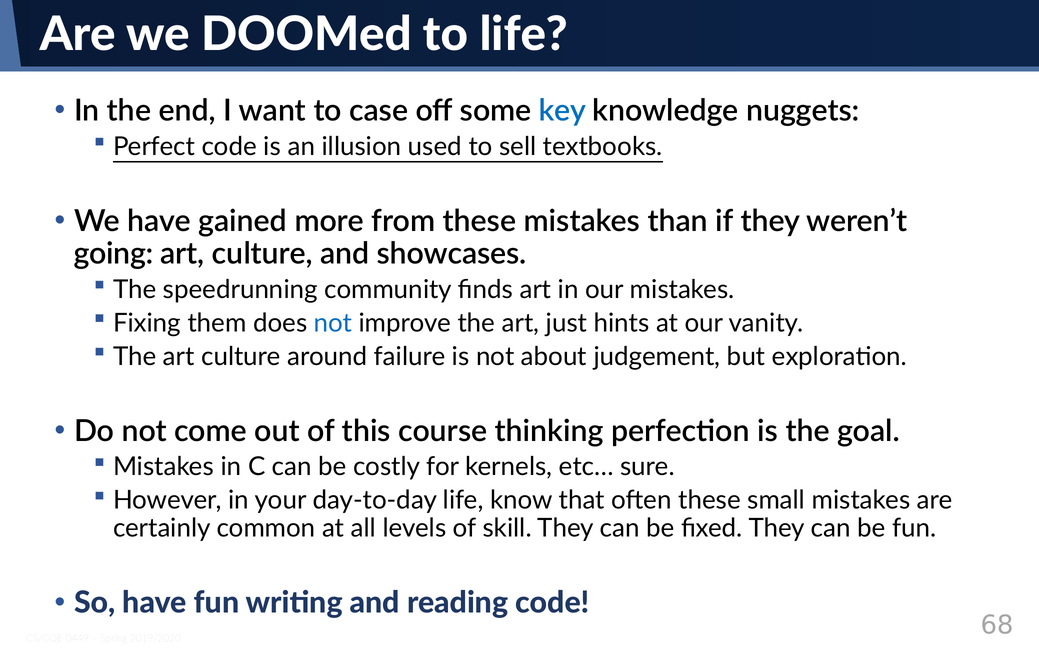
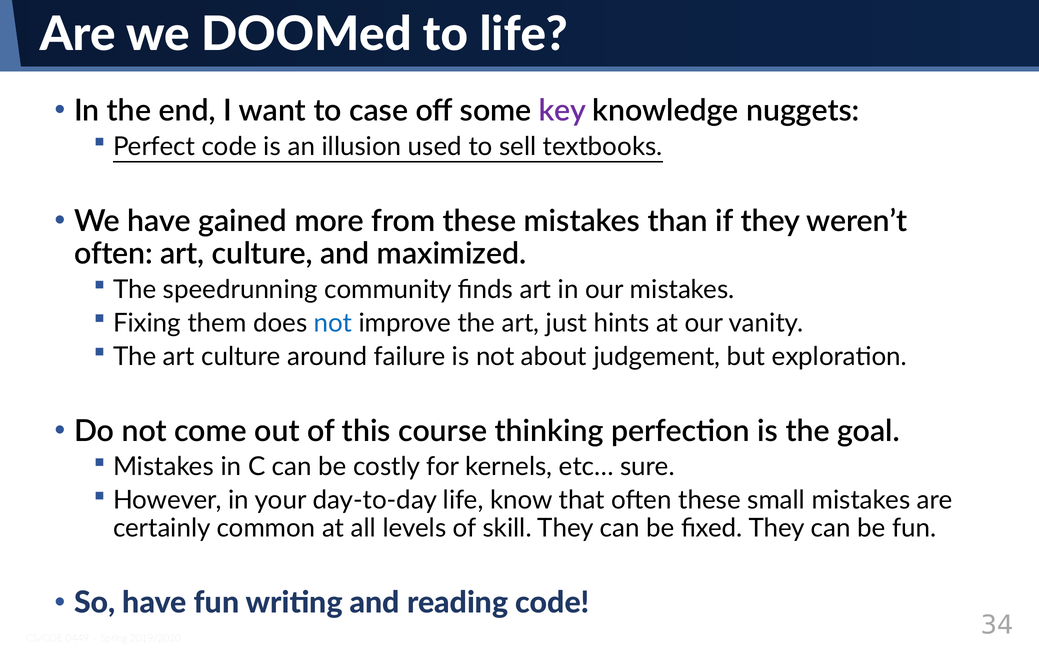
key colour: blue -> purple (563, 111)
going: going -> often (113, 254)
showcases: showcases -> maximized (452, 254)
68: 68 -> 34 (997, 625)
